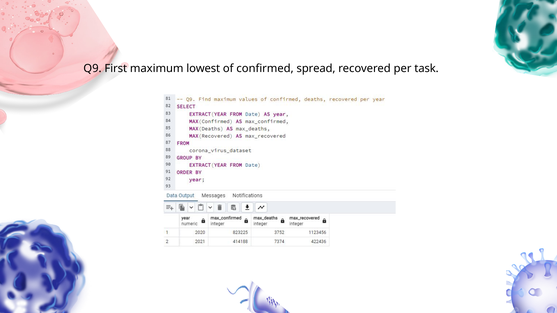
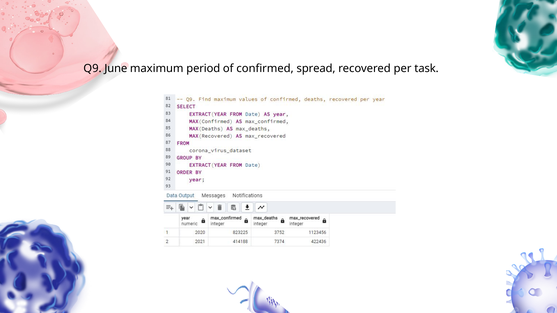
First: First -> June (116, 69)
lowest: lowest -> period (203, 69)
